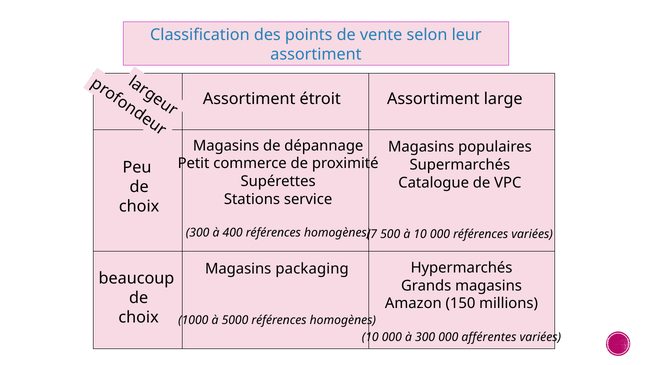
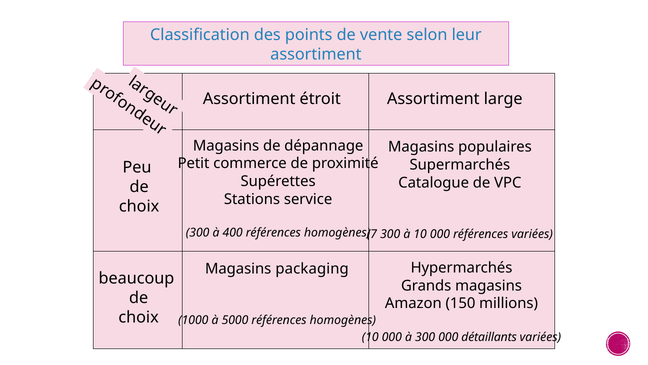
7 500: 500 -> 300 (390, 234)
afférentes: afférentes -> détaillants (489, 337)
